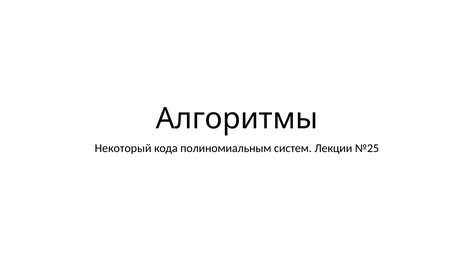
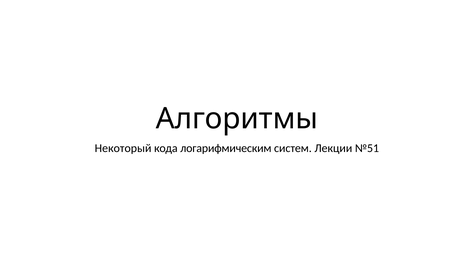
полиномиальным: полиномиальным -> логарифмическим (226, 148)
№25: №25 -> №51 (367, 148)
